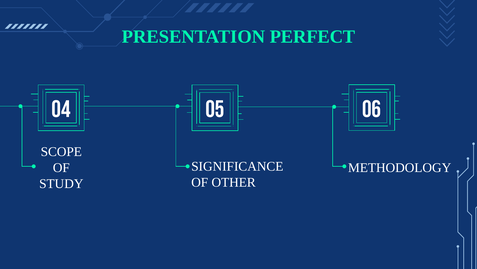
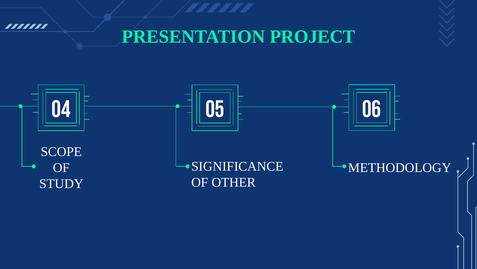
PERFECT: PERFECT -> PROJECT (313, 37)
